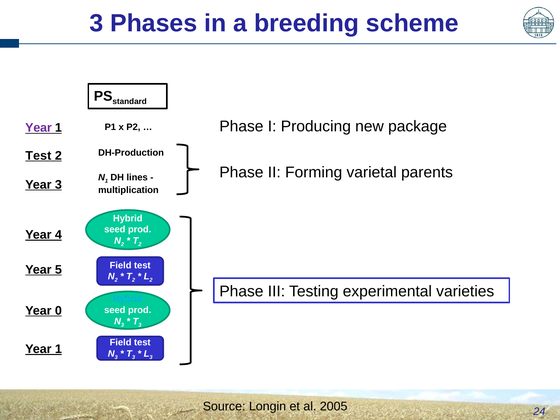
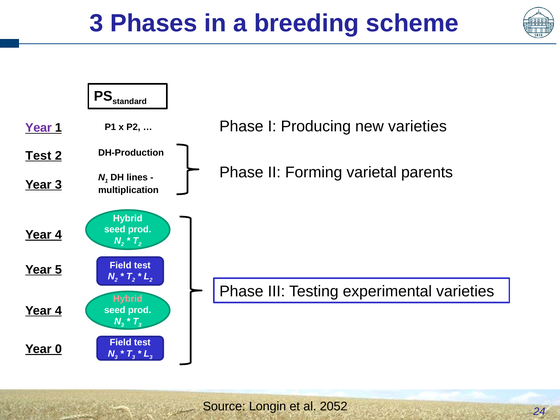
new package: package -> varieties (417, 126)
Hybrid colour: light blue -> pink (128, 299)
0: 0 -> 4 (58, 311)
1: 1 -> 0 (58, 349)
2005: 2005 -> 2052 (334, 406)
